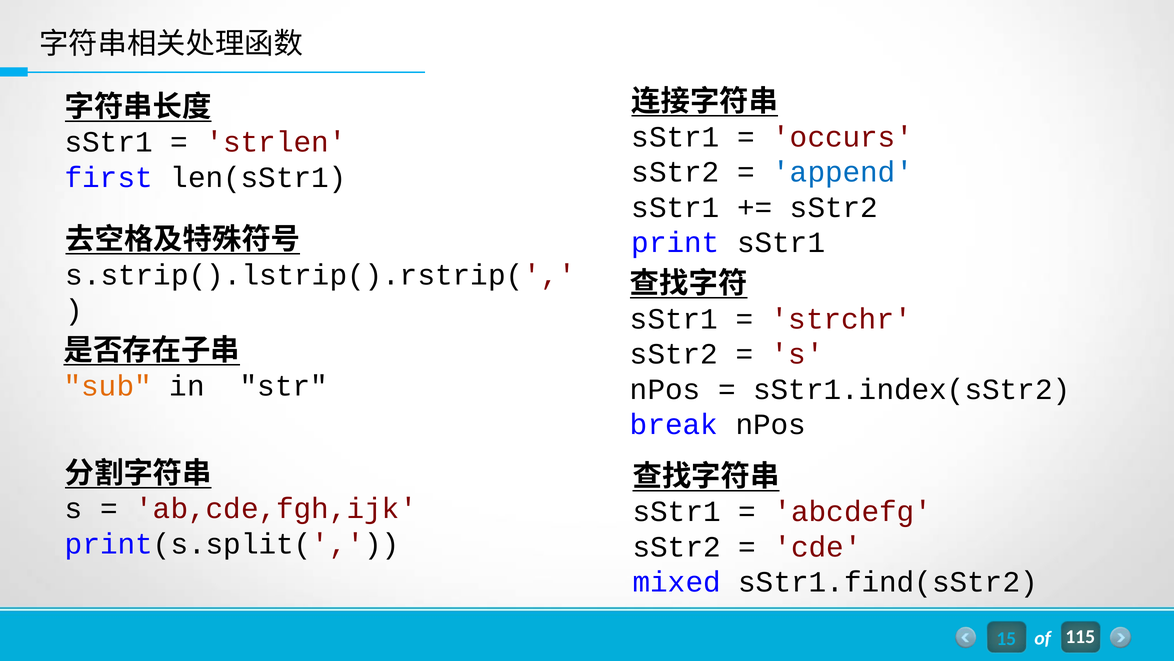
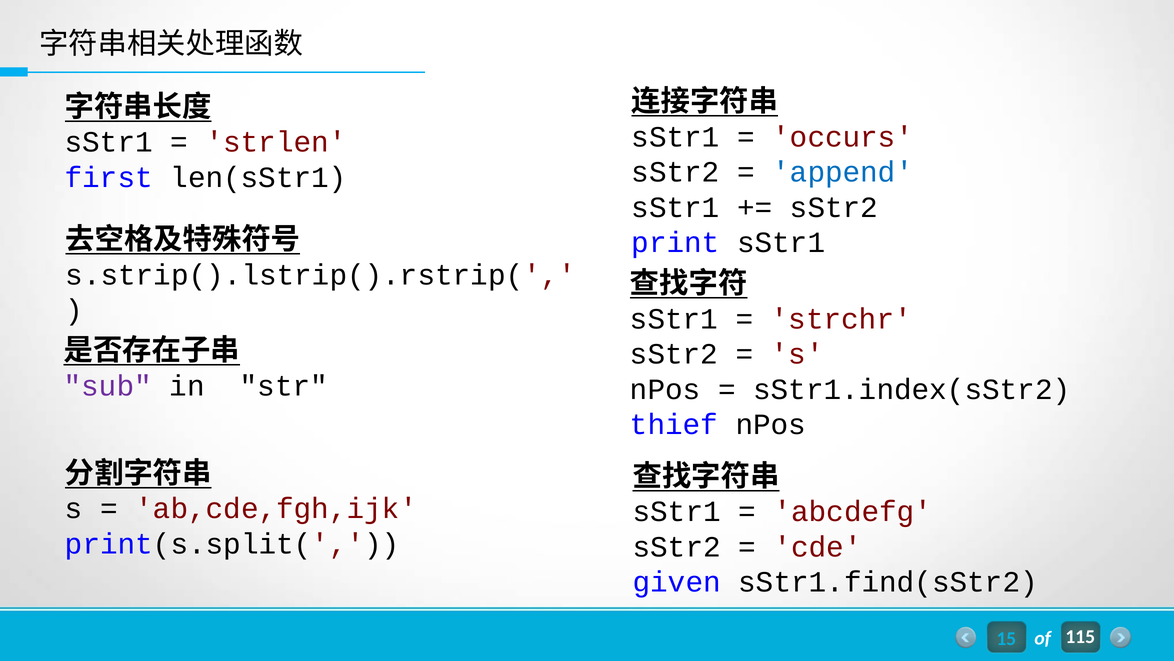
sub colour: orange -> purple (108, 386)
break: break -> thief (674, 424)
mixed: mixed -> given (677, 582)
